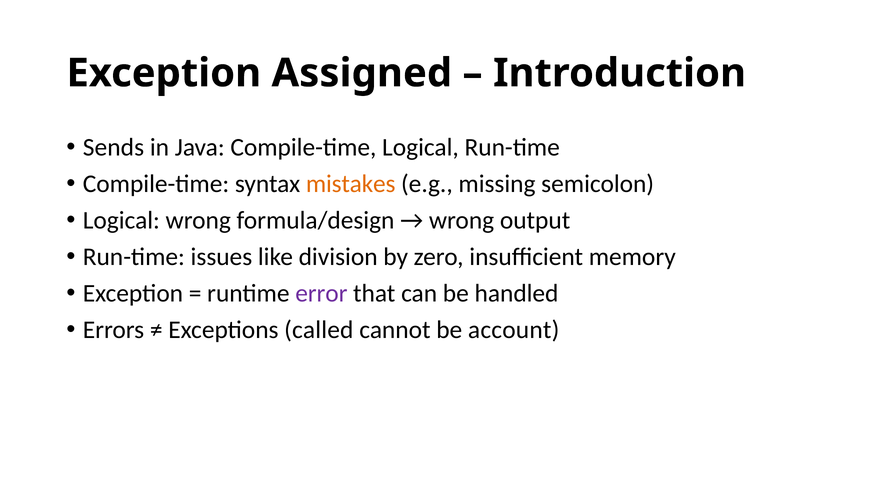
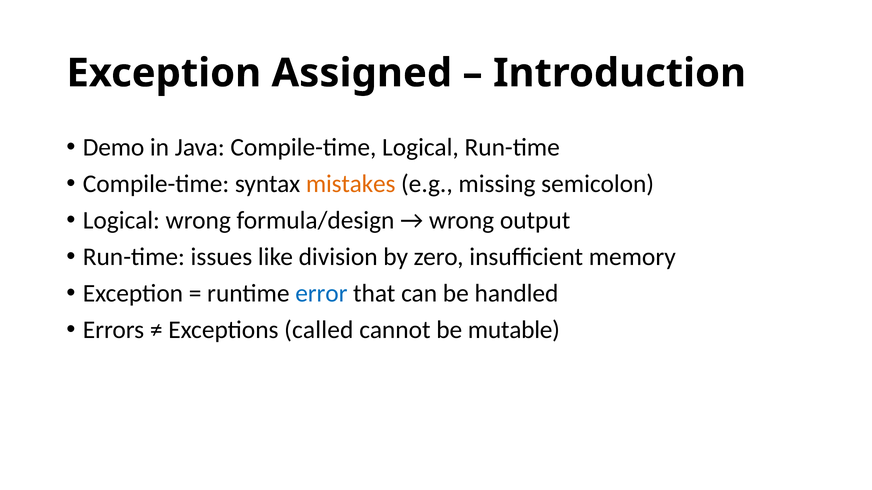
Sends: Sends -> Demo (114, 147)
error colour: purple -> blue (321, 294)
account: account -> mutable (514, 330)
